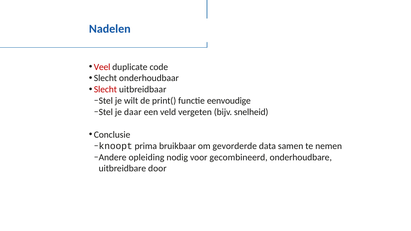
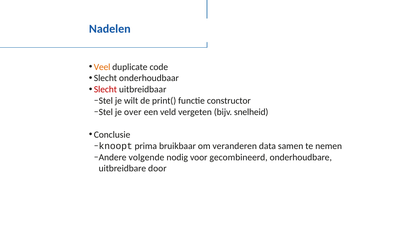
Veel colour: red -> orange (102, 67)
eenvoudige: eenvoudige -> constructor (229, 101)
daar: daar -> over (133, 112)
gevorderde: gevorderde -> veranderen (235, 146)
opleiding: opleiding -> volgende (146, 157)
